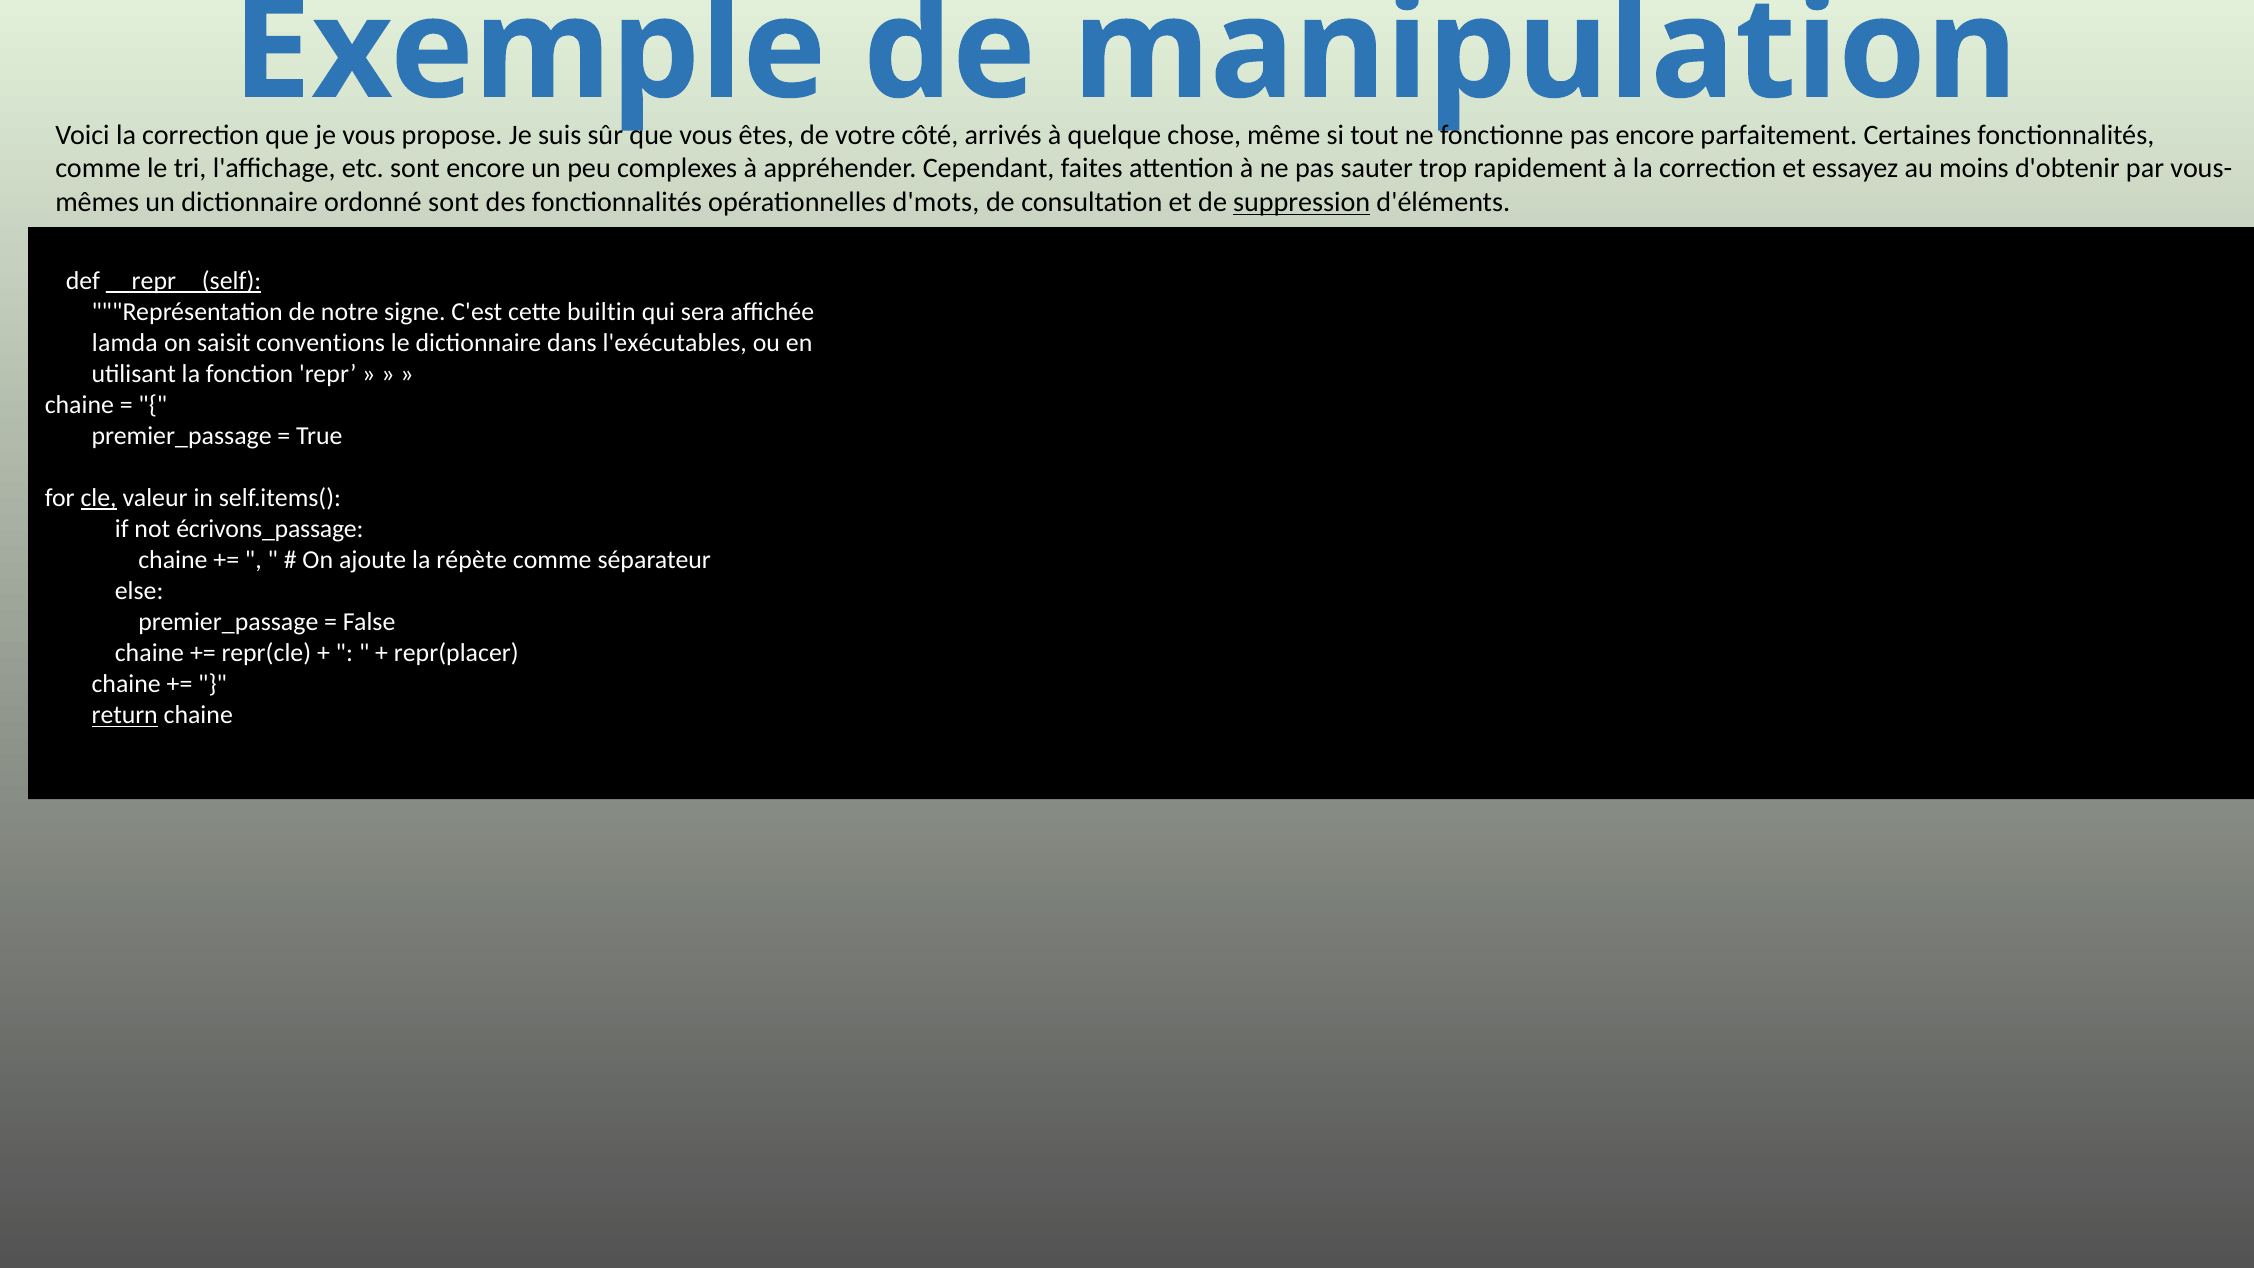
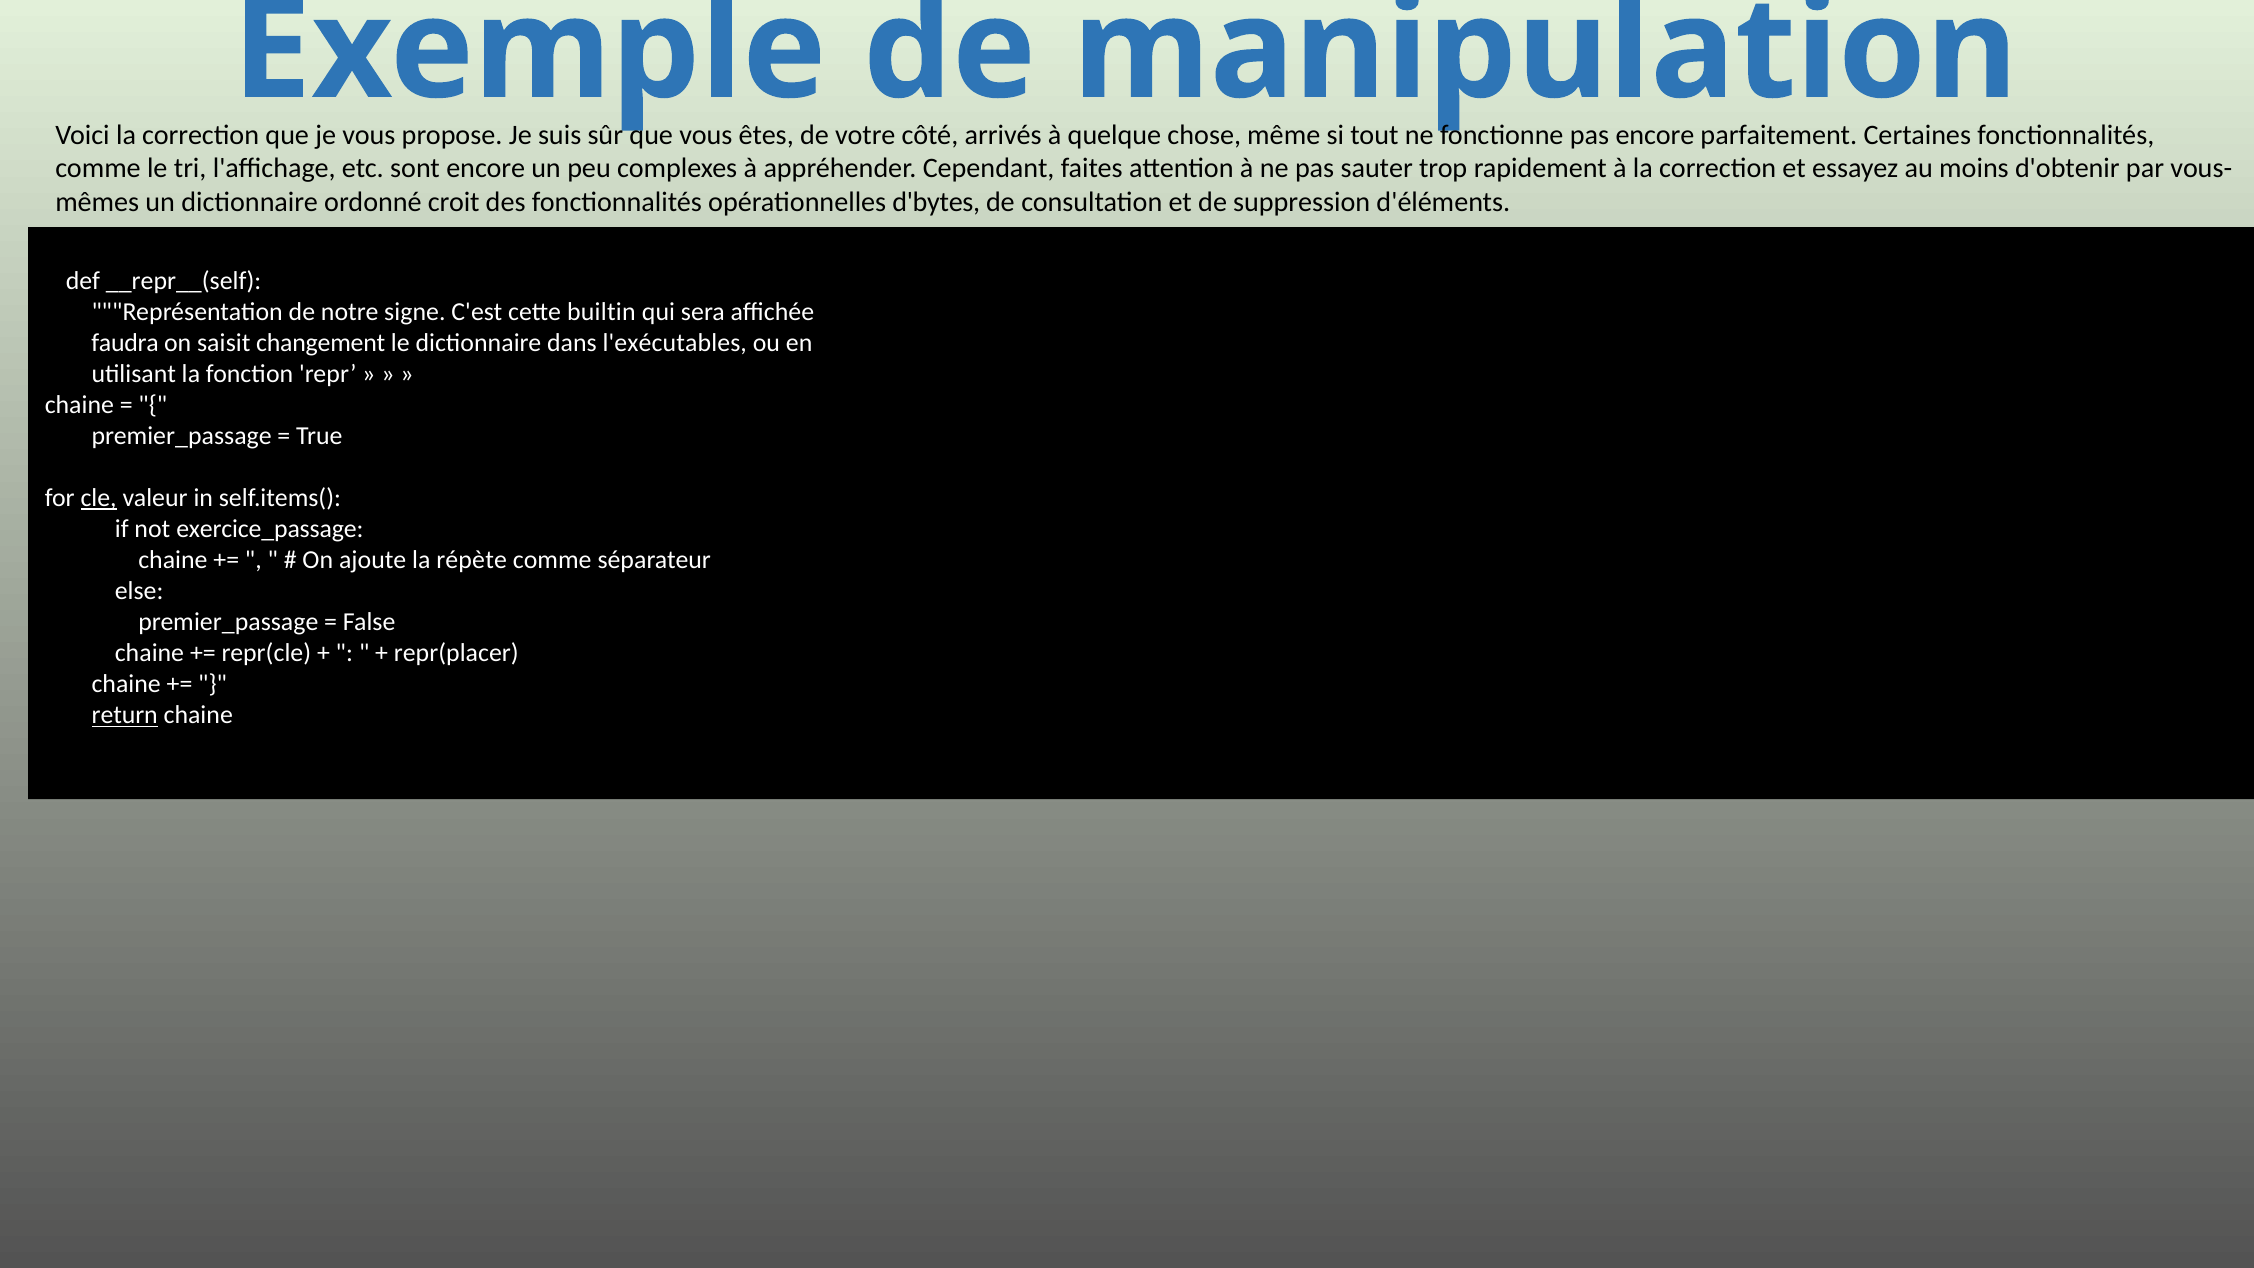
ordonné sont: sont -> croit (454, 202)
d'mots: d'mots -> d'bytes (936, 202)
suppression underline: present -> none (1302, 202)
__repr__(self underline: present -> none (184, 281)
lamda: lamda -> faudra (125, 343)
conventions: conventions -> changement (321, 343)
écrivons_passage: écrivons_passage -> exercice_passage (270, 529)
